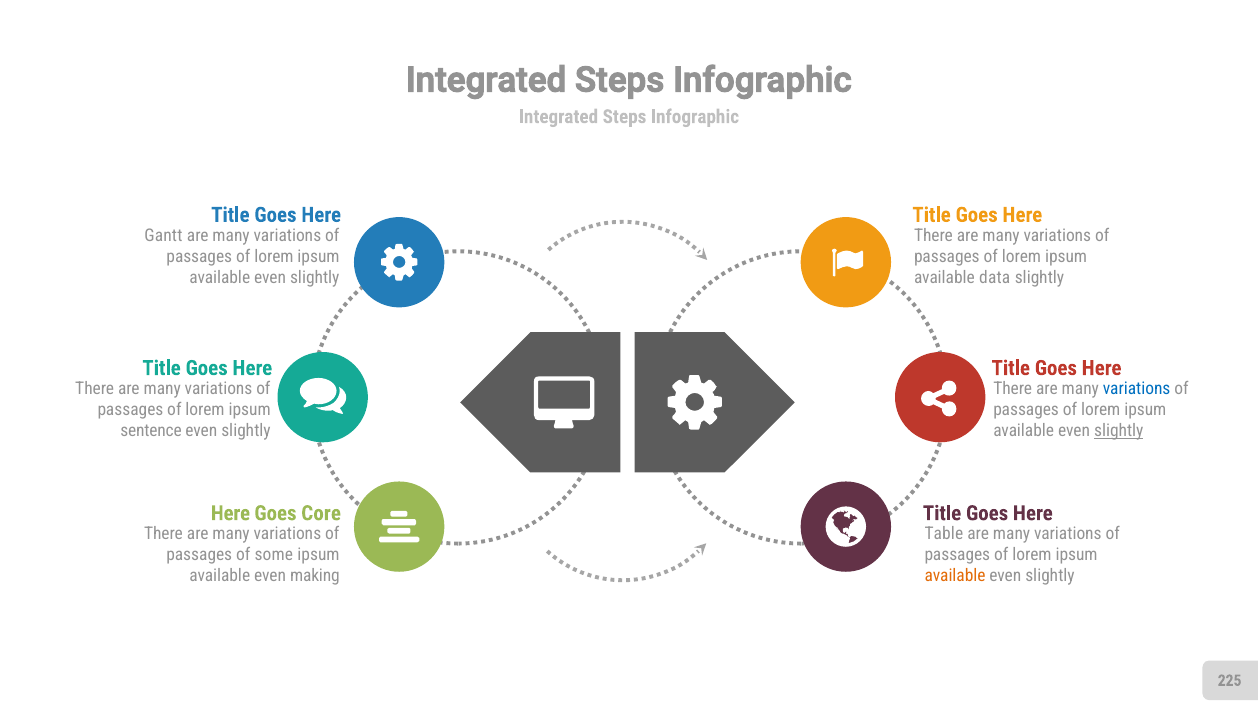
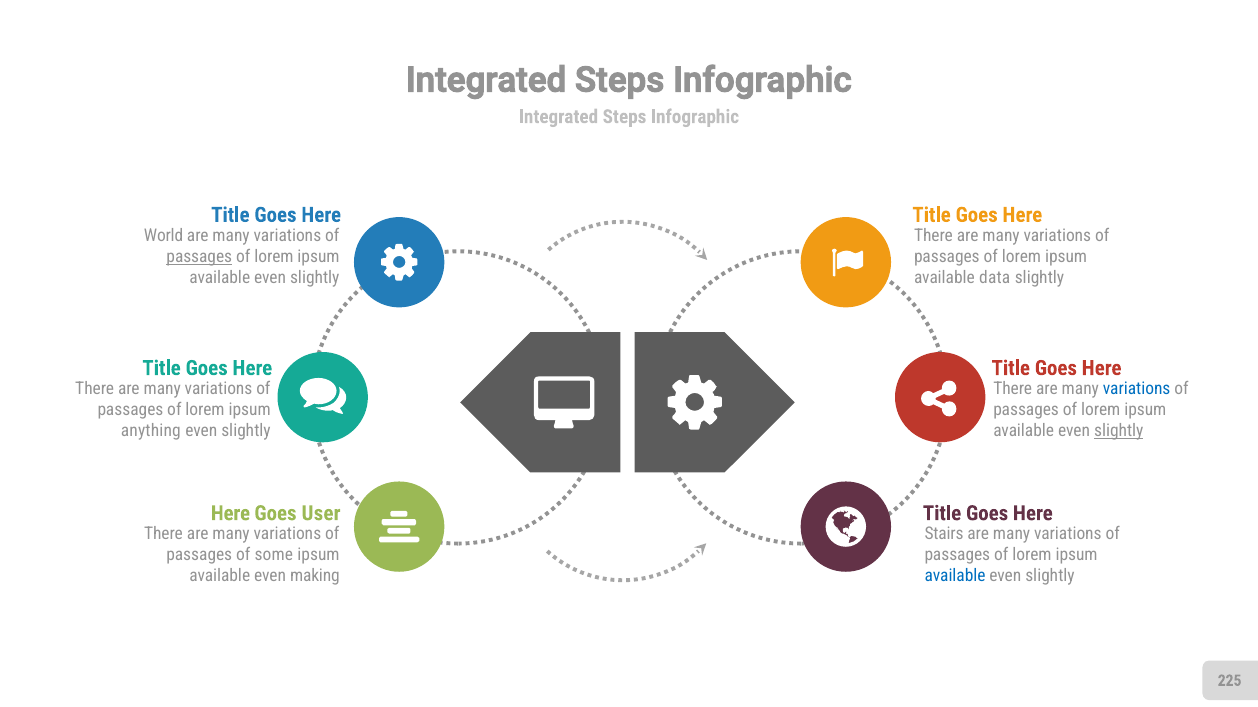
Gantt: Gantt -> World (164, 236)
passages underline: none -> present (199, 257)
sentence: sentence -> anything (151, 431)
Core: Core -> User (321, 514)
Table: Table -> Stairs (944, 534)
available colour: orange -> blue (955, 576)
